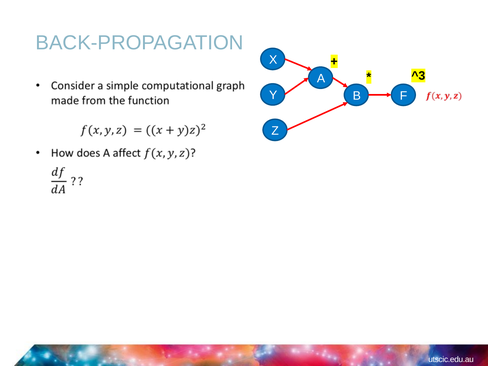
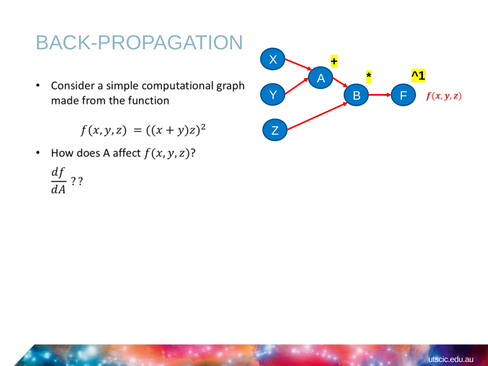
^3: ^3 -> ^1 (418, 76)
